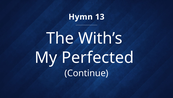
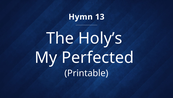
With’s: With’s -> Holy’s (100, 38)
Continue: Continue -> Printable (86, 73)
